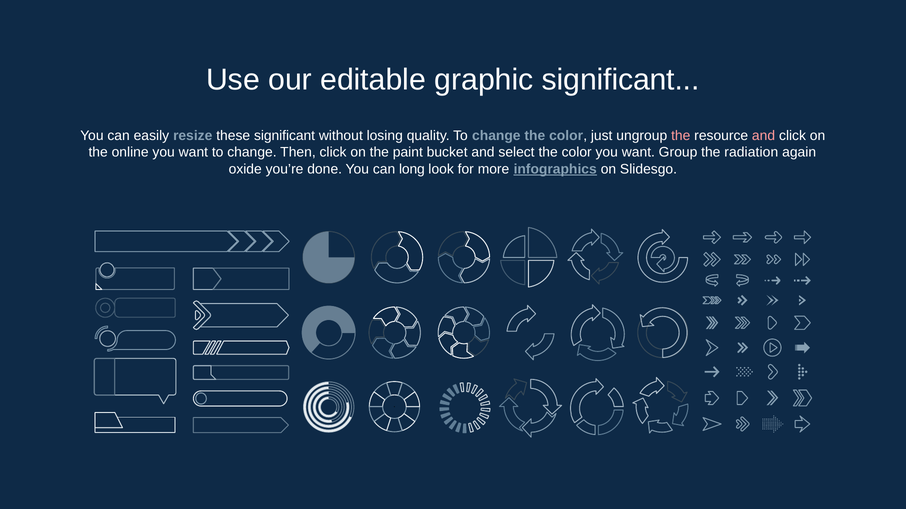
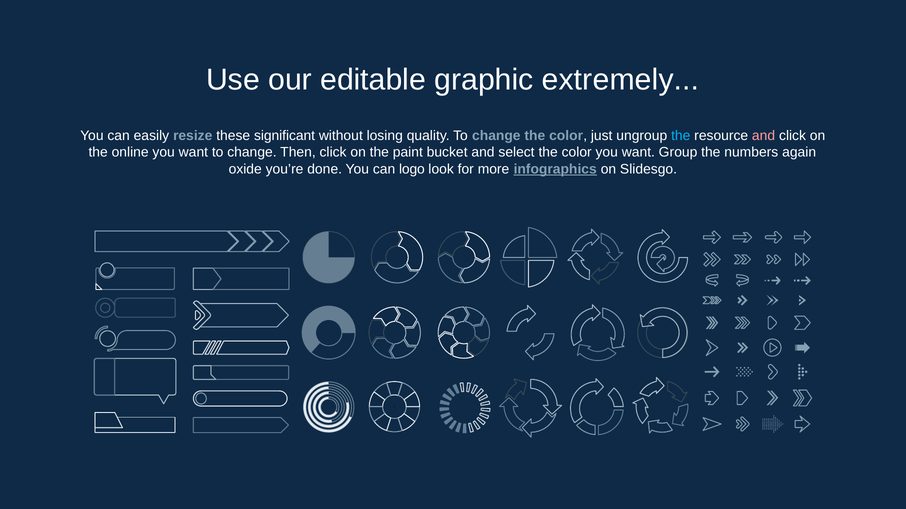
graphic significant: significant -> extremely (621, 80)
the colour: pink -> light blue (681, 136)
radiation: radiation -> numbers (751, 153)
long: long -> logo (412, 169)
